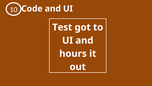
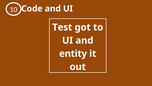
hours: hours -> entity (73, 53)
